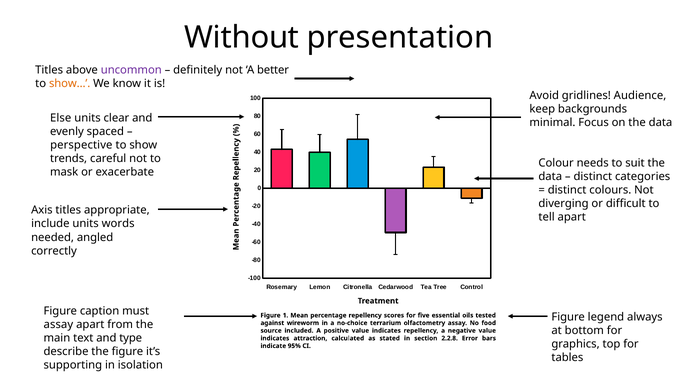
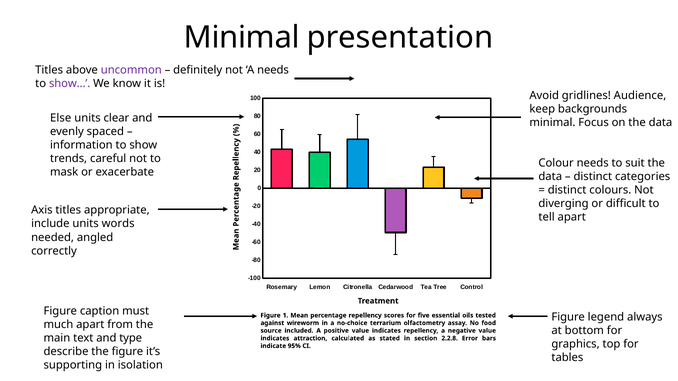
Without: Without -> Minimal (242, 38)
A better: better -> needs (273, 70)
show… colour: orange -> purple (70, 84)
perspective: perspective -> information (81, 145)
assay: assay -> much (58, 325)
